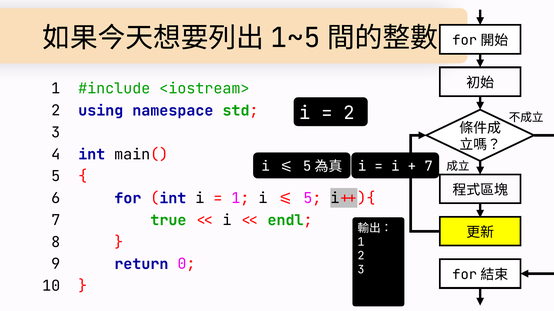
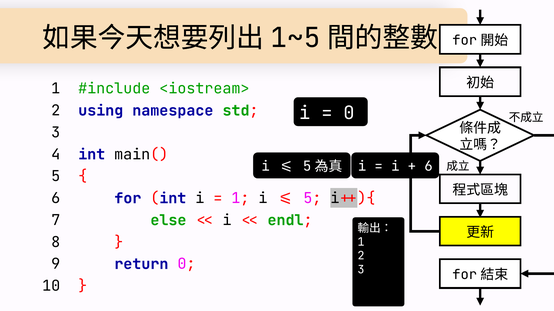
2: 2 -> 0 (349, 113)
7: 7 -> 6 (429, 167)
true: true -> else (168, 221)
